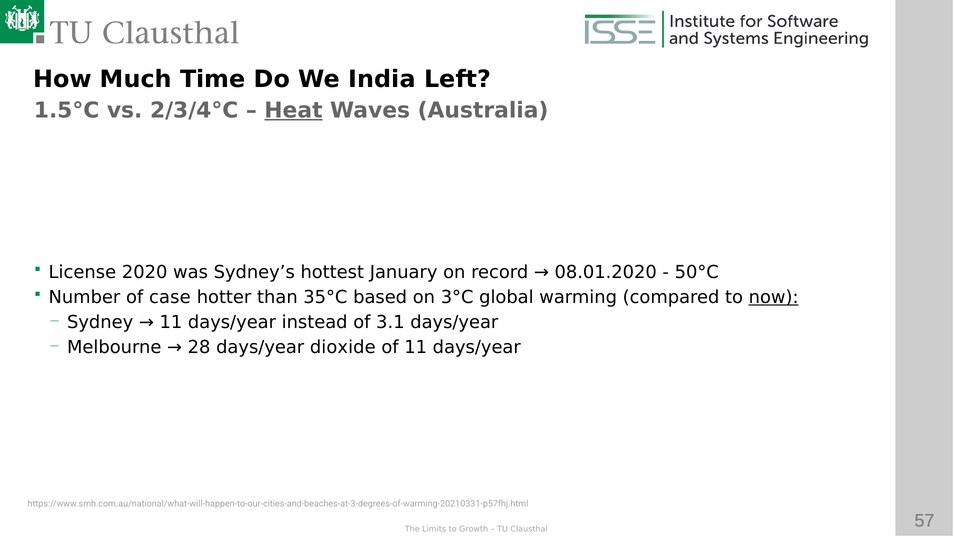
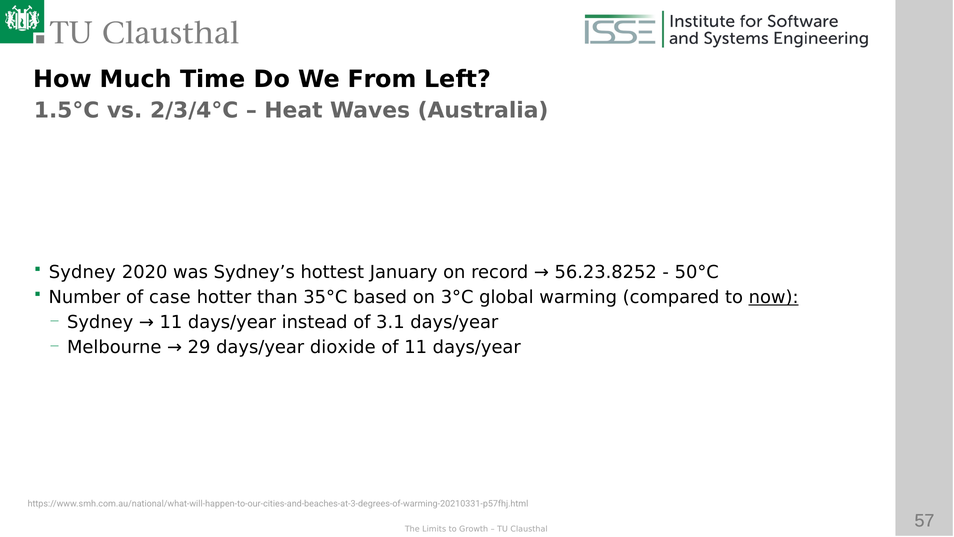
India: India -> From (382, 79)
Heat underline: present -> none (293, 110)
License: License -> Sydney (82, 272)
08.01.2020: 08.01.2020 -> 56.23.8252 (606, 272)
28: 28 -> 29 (199, 347)
